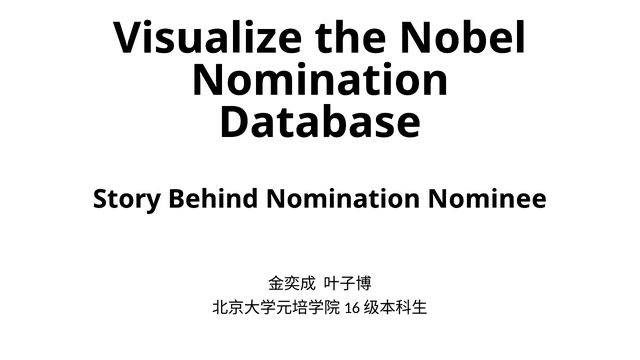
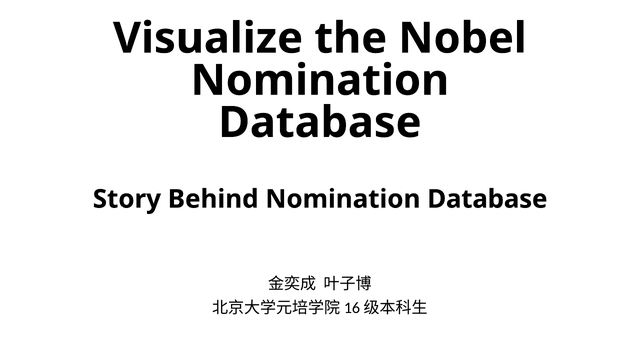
Behind Nomination Nominee: Nominee -> Database (487, 199)
